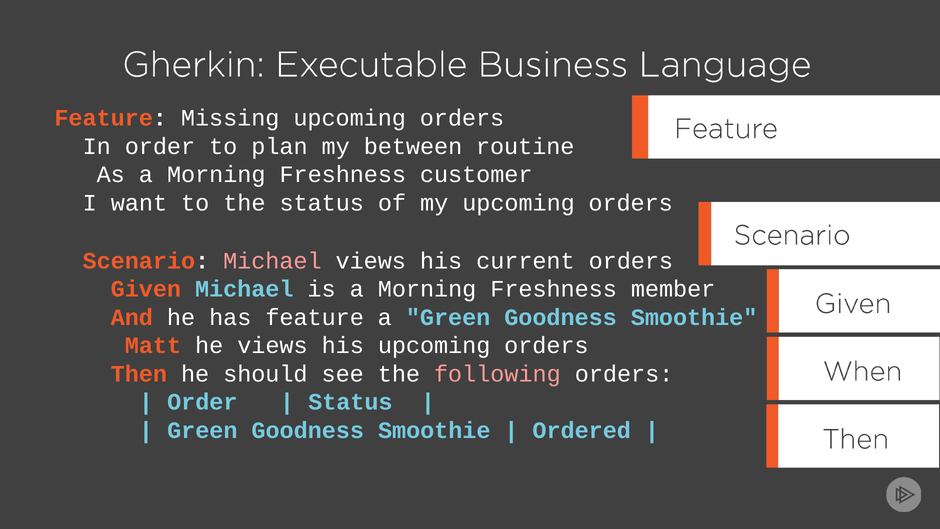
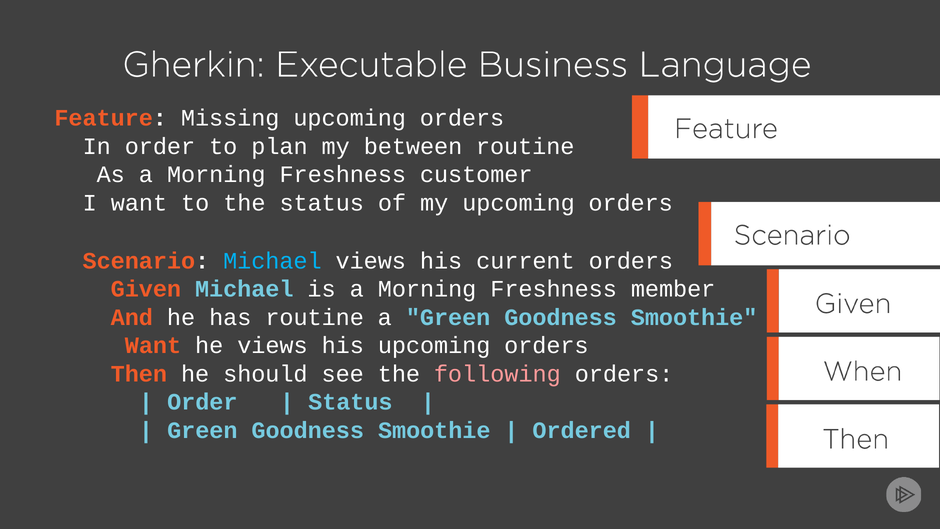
Michael colour: pink -> light blue (272, 261)
has feature: feature -> routine (315, 317)
Matt: Matt -> Want (153, 345)
